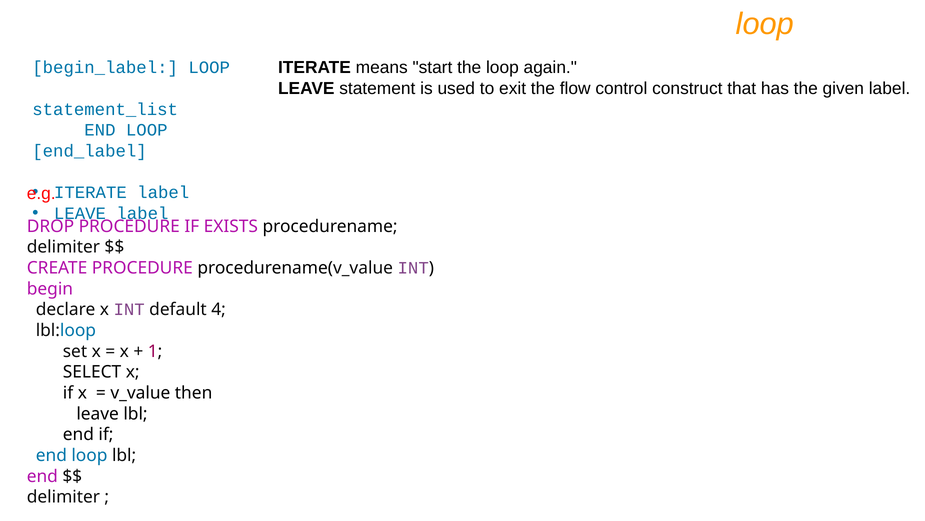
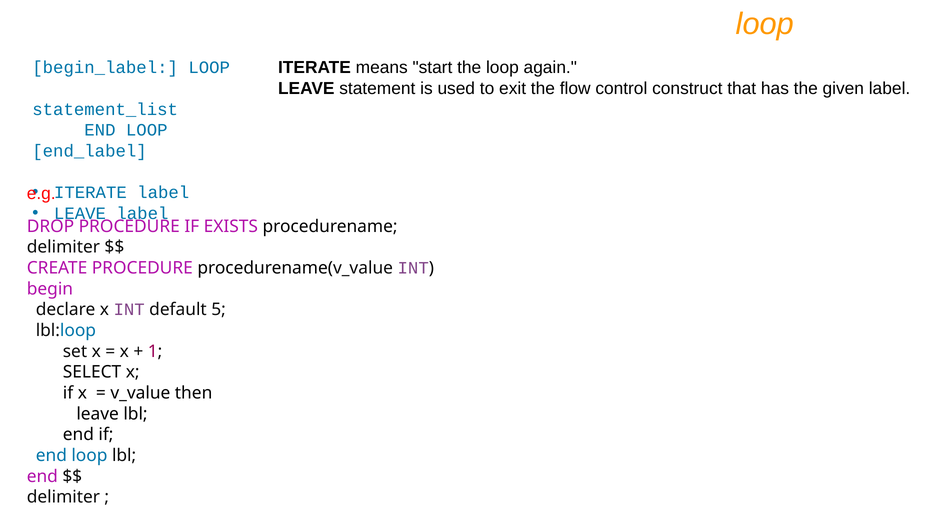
4: 4 -> 5 (219, 309)
